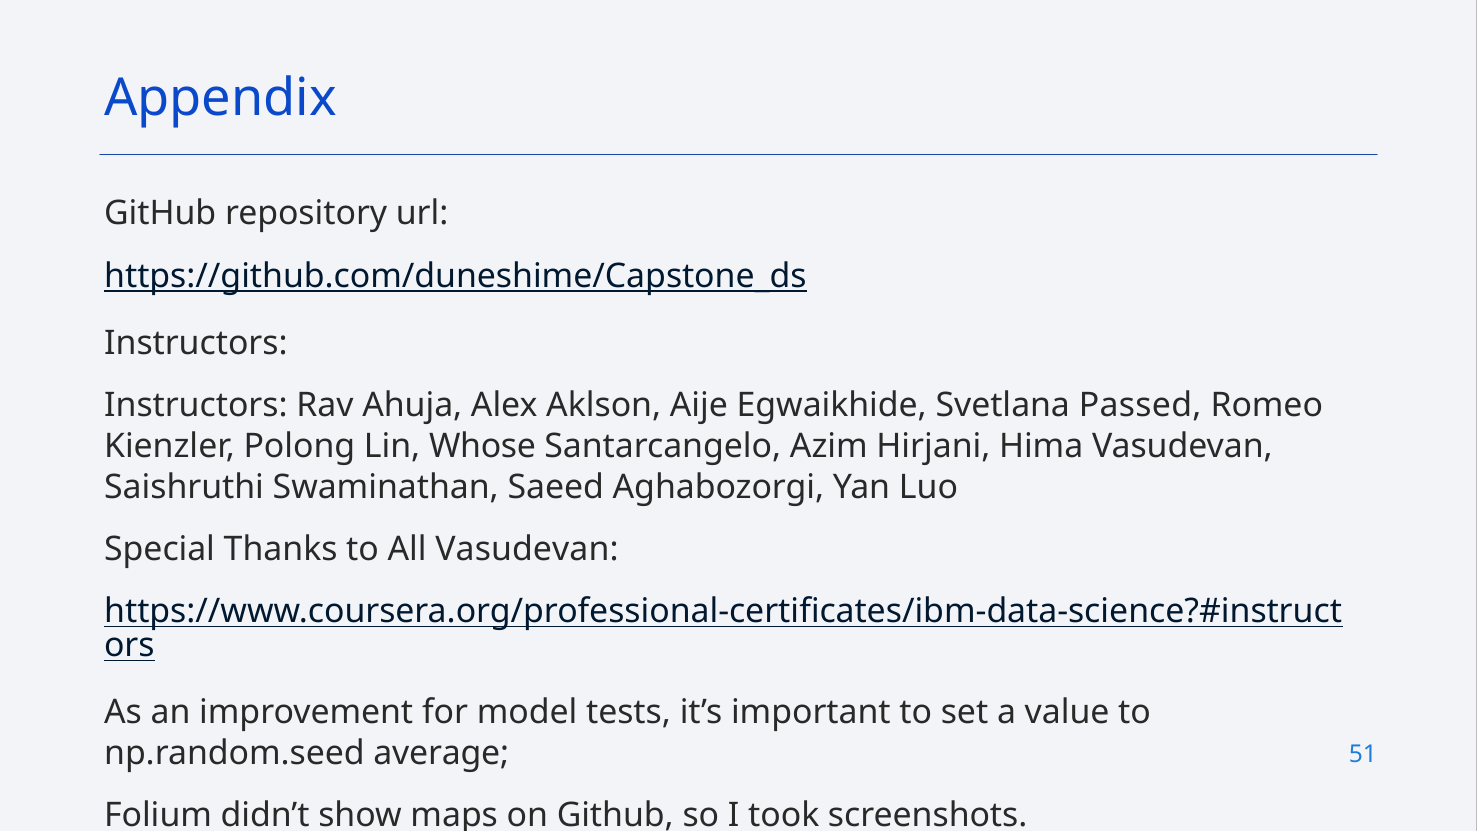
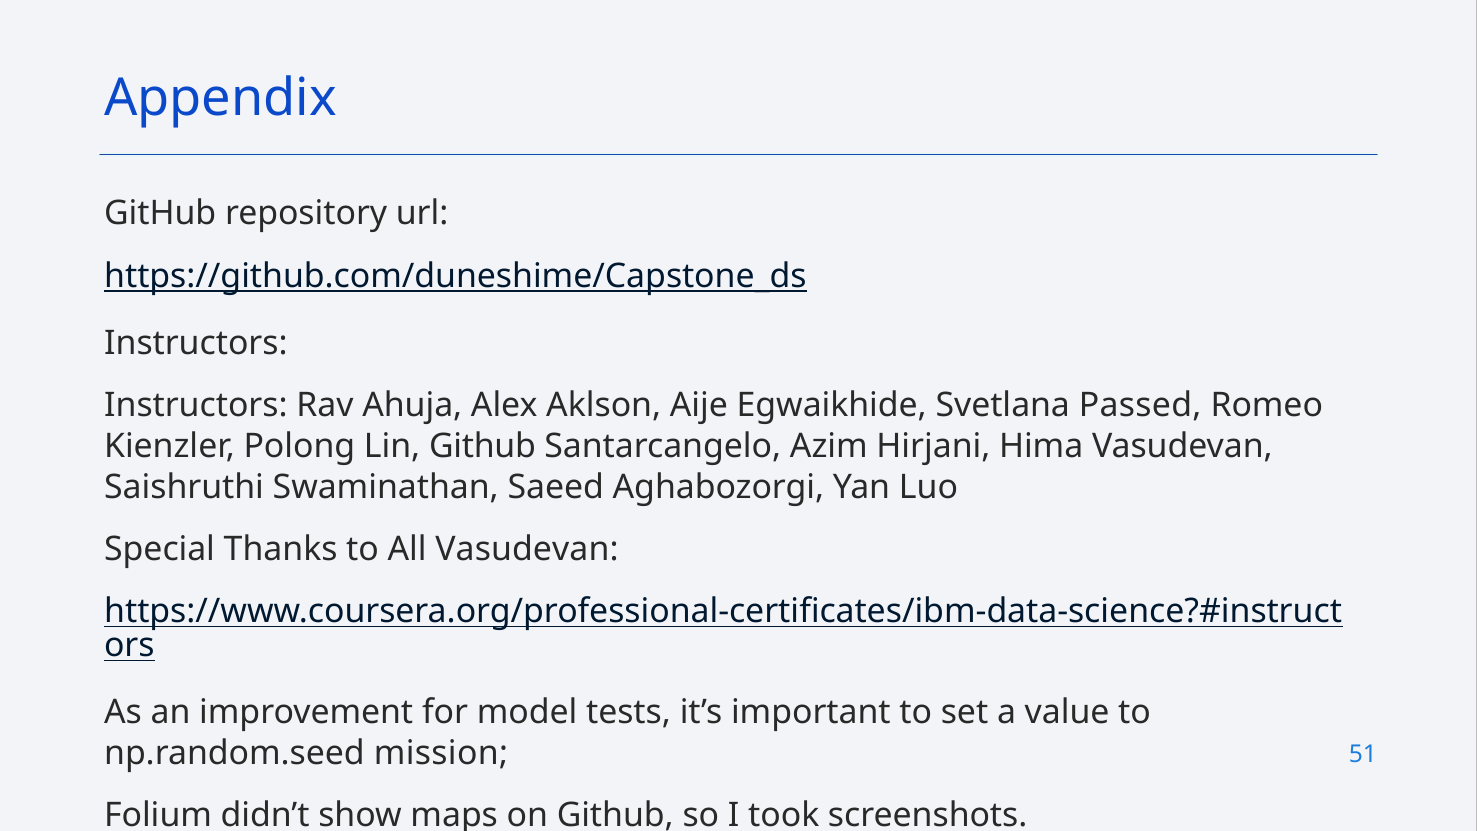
Lin Whose: Whose -> Github (482, 446)
average: average -> mission (441, 753)
